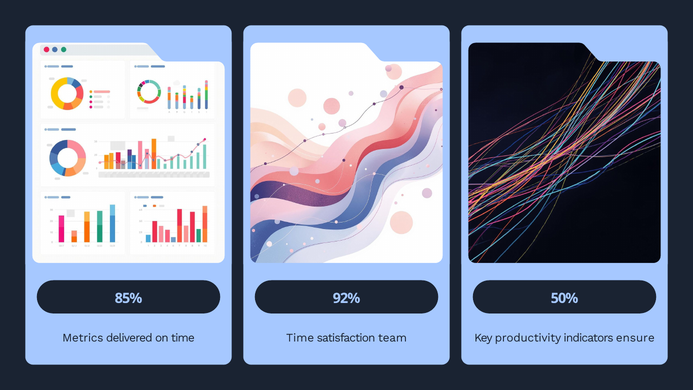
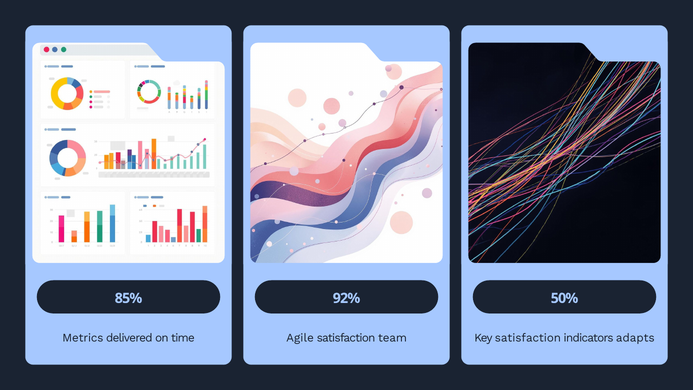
time Time: Time -> Agile (300, 338)
Key productivity: productivity -> satisfaction (528, 338)
ensure: ensure -> adapts (635, 338)
